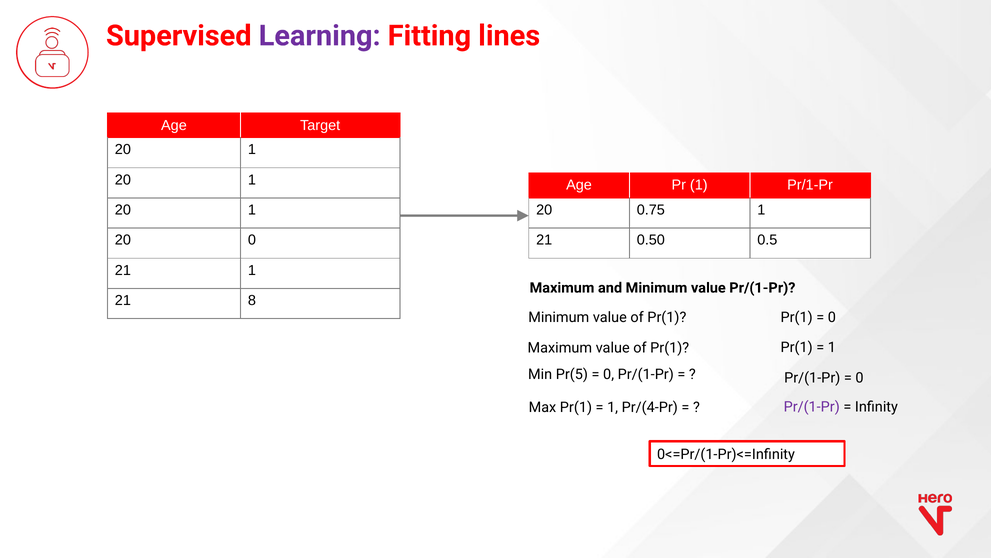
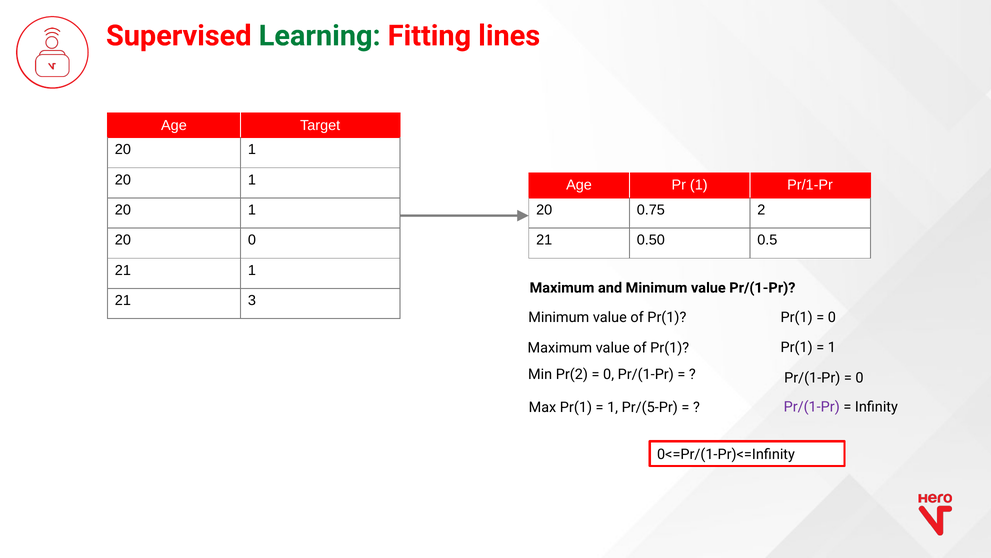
Learning colour: purple -> green (320, 36)
0.75 1: 1 -> 2 (761, 210)
8: 8 -> 3 (252, 300)
Pr(5: Pr(5 -> Pr(2 (572, 374)
Pr/(4-Pr: Pr/(4-Pr -> Pr/(5-Pr (650, 407)
